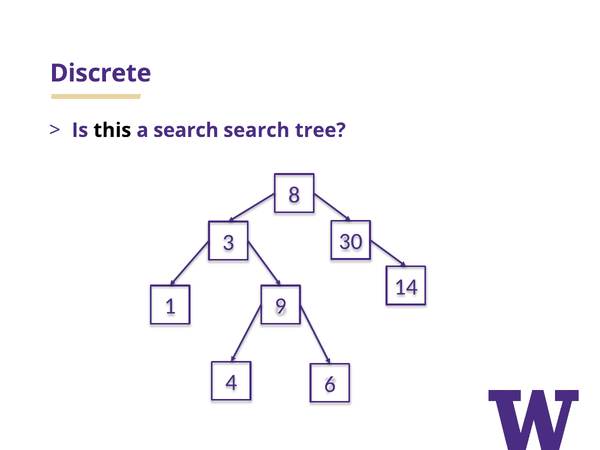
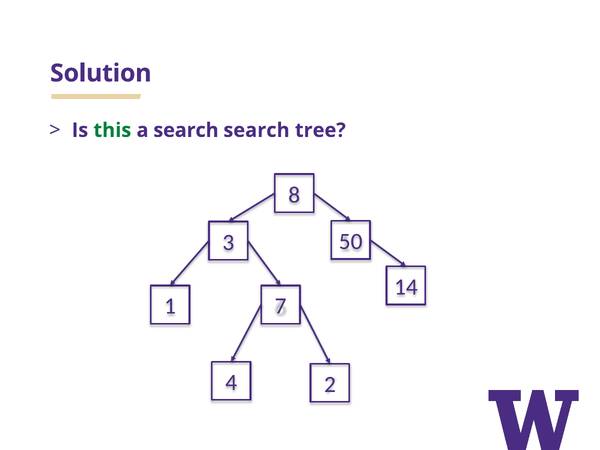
Discrete: Discrete -> Solution (101, 73)
this colour: black -> green (112, 130)
30: 30 -> 50 (351, 242)
9: 9 -> 7 (281, 306)
6: 6 -> 2 (330, 384)
